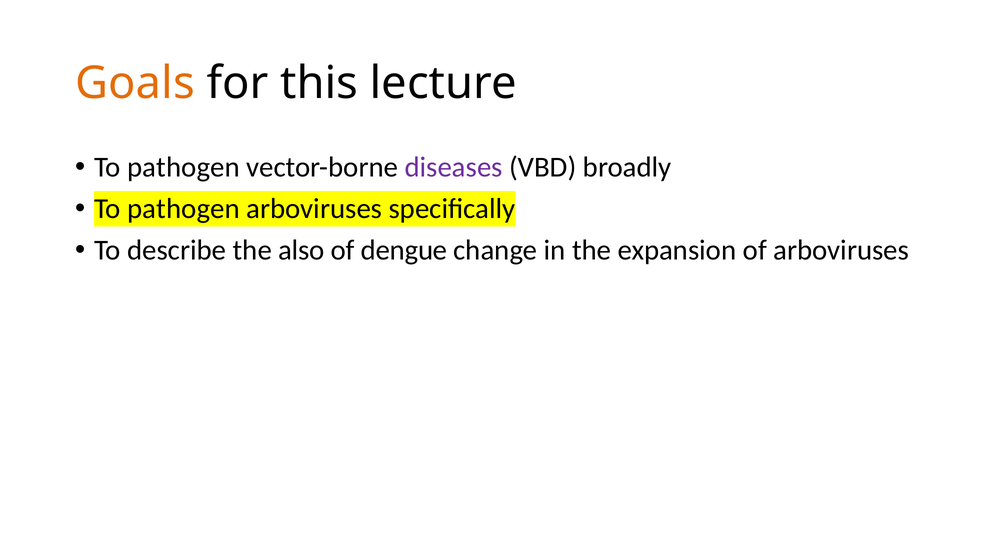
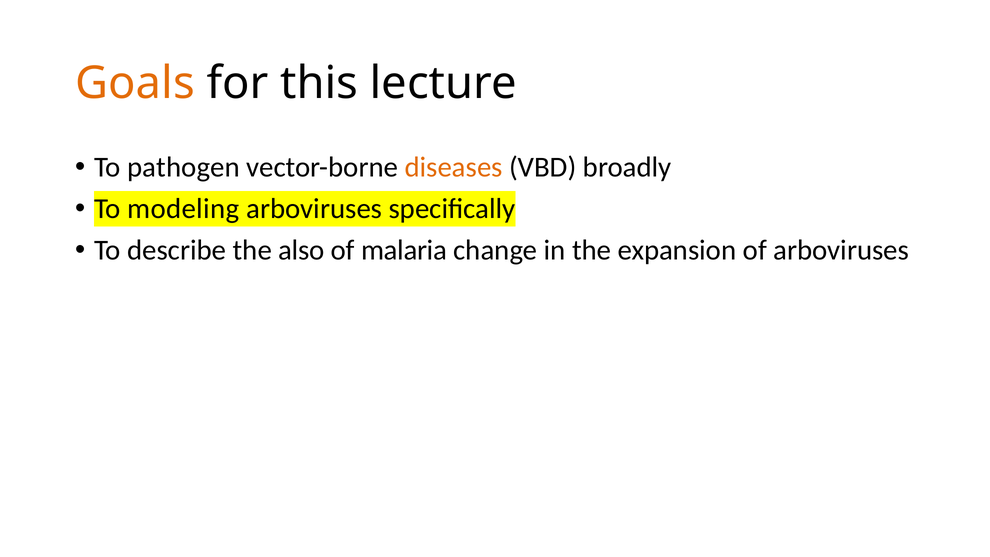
diseases colour: purple -> orange (454, 167)
pathogen: pathogen -> modeling (183, 209)
dengue: dengue -> malaria (404, 250)
